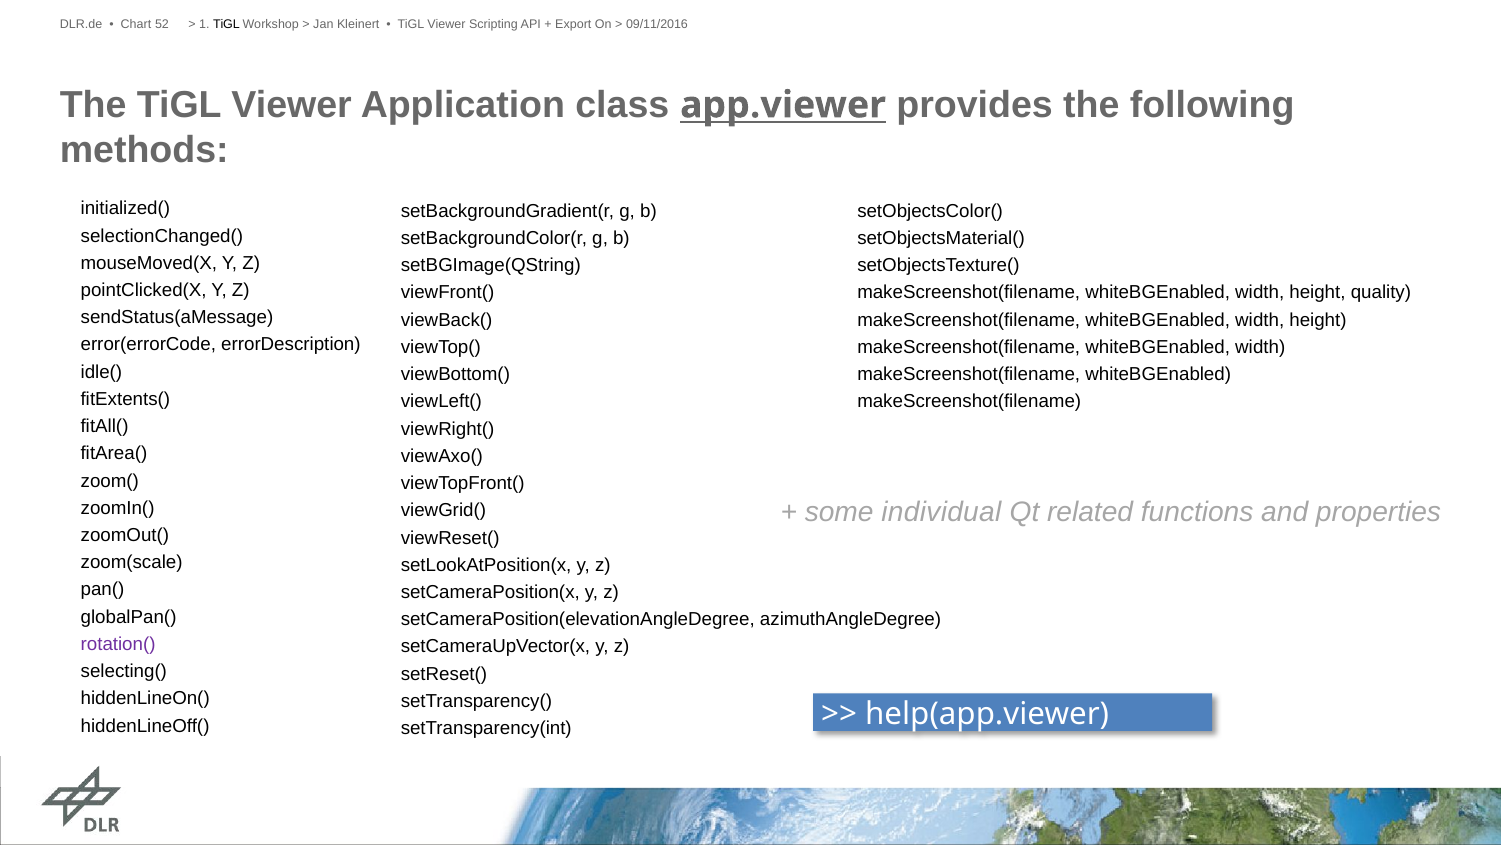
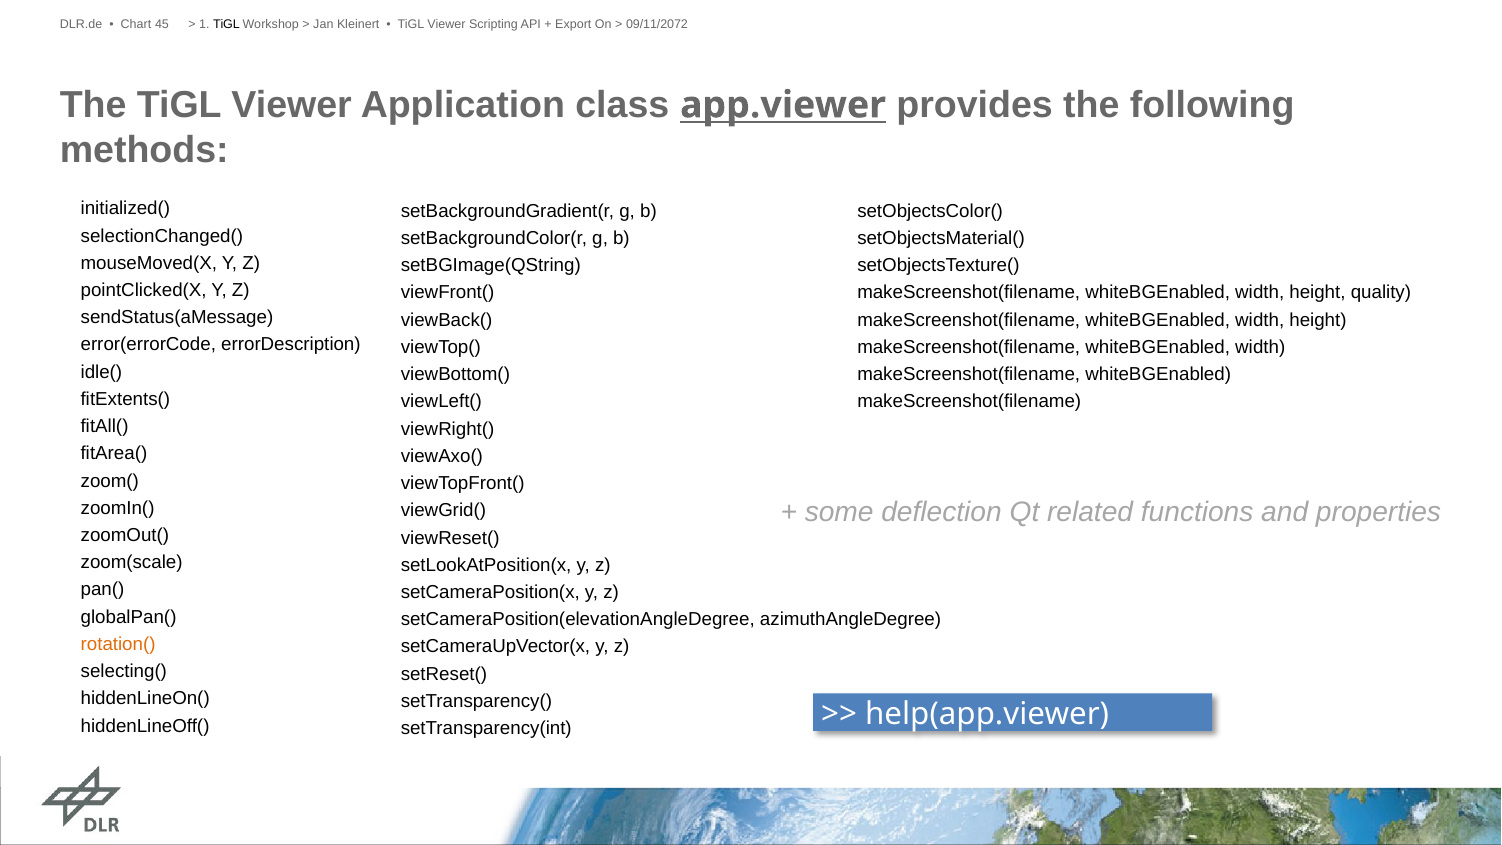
52: 52 -> 45 (162, 24)
09/11/2016: 09/11/2016 -> 09/11/2072 (657, 24)
individual: individual -> deflection (942, 512)
rotation( colour: purple -> orange (118, 644)
